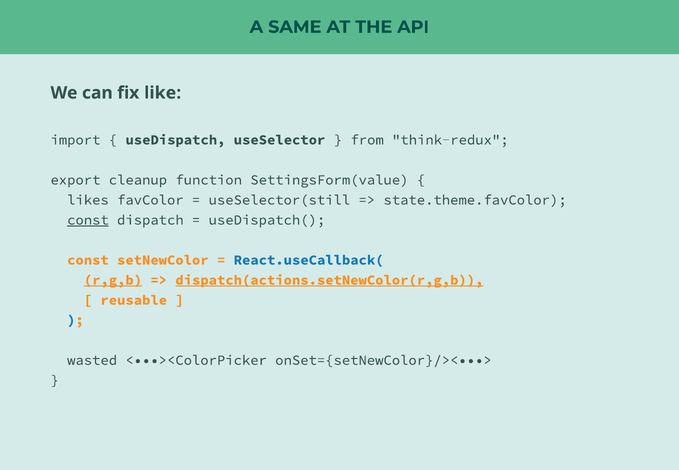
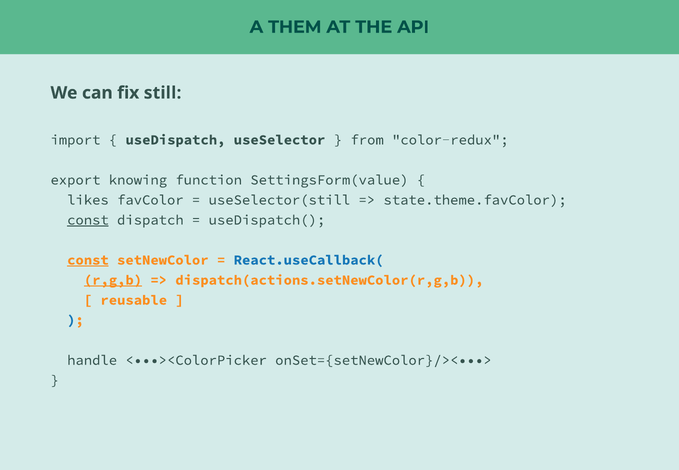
SAME: SAME -> THEM (295, 27)
like: like -> still (163, 93)
think-redux: think-redux -> color-redux (450, 140)
cleanup: cleanup -> knowing (138, 180)
const underline: none -> present (88, 260)
dispatch(actions.setNewColor(r,g,b underline: present -> none (329, 280)
wasted: wasted -> handle (92, 360)
